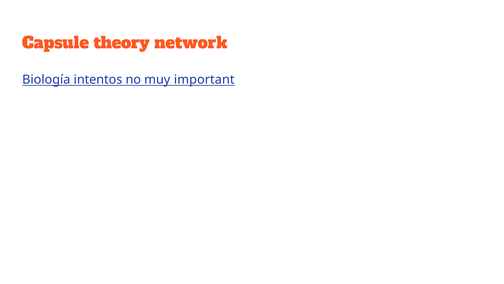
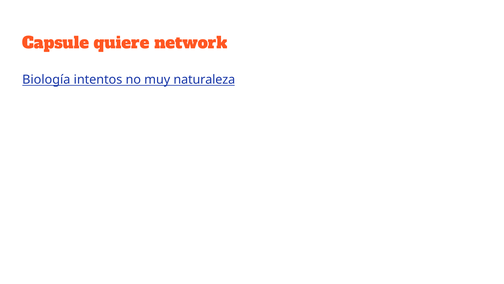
theory: theory -> quiere (122, 43)
important: important -> naturaleza (204, 80)
